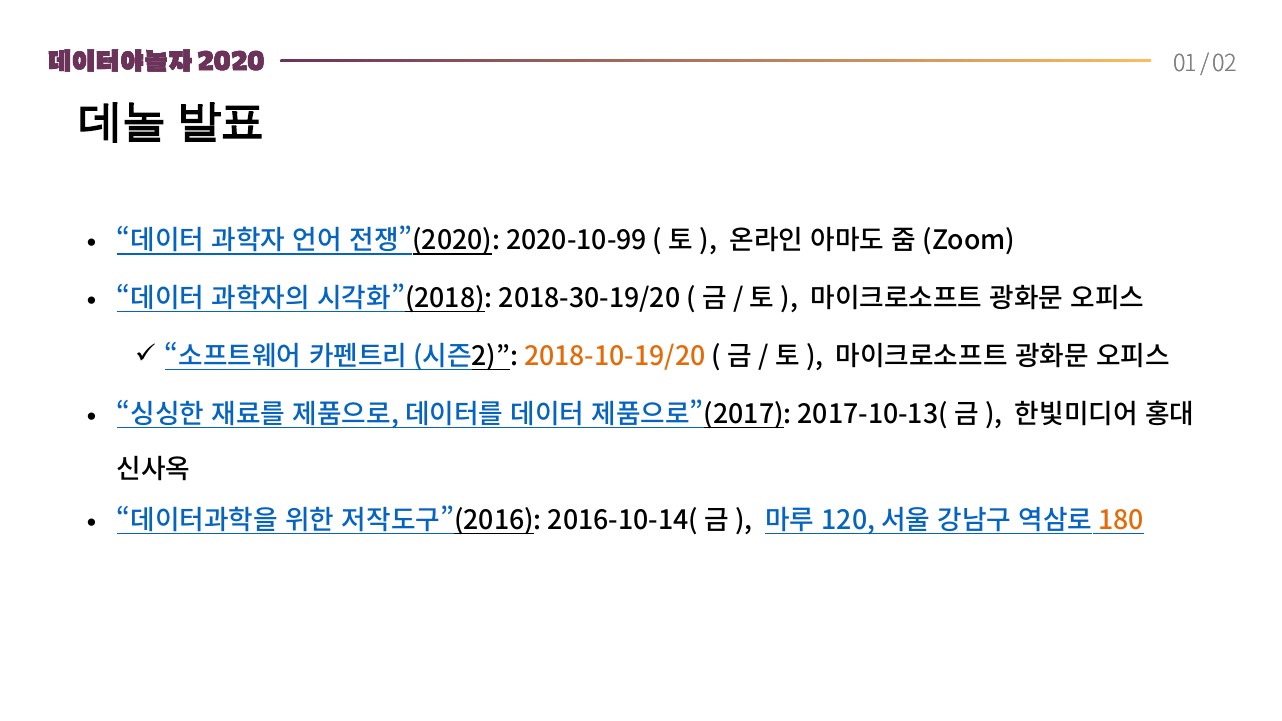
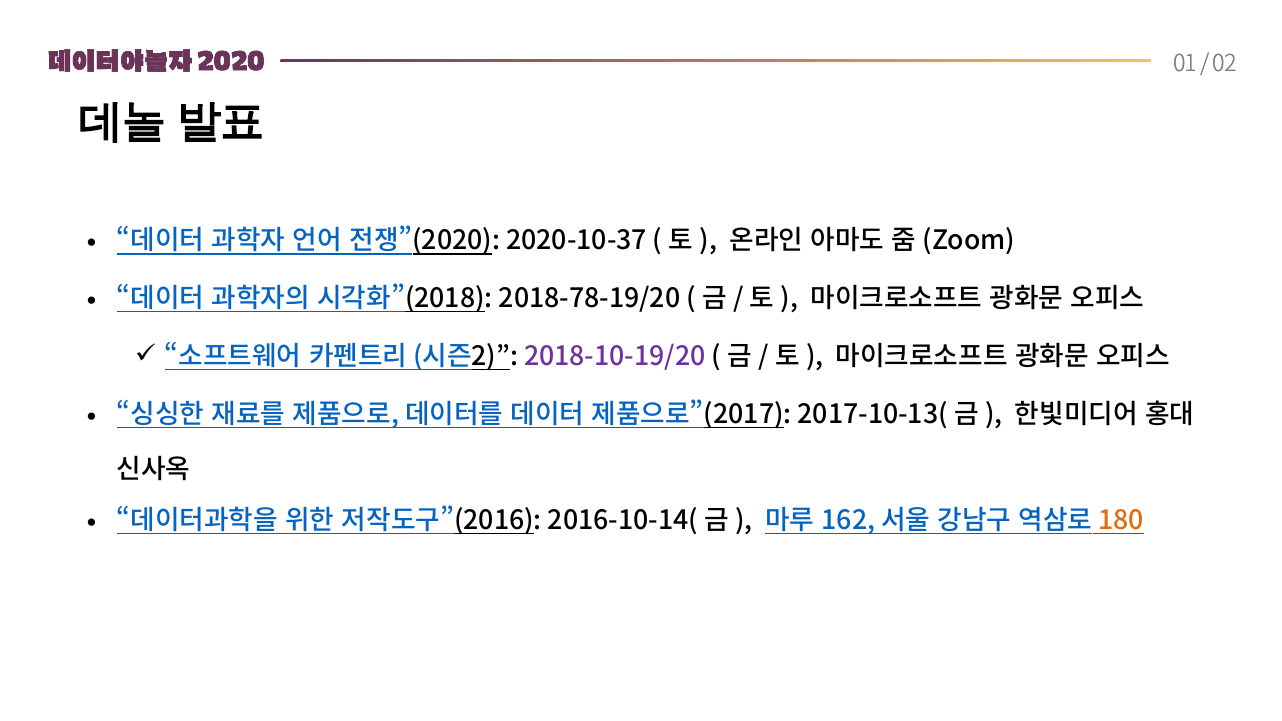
2020-10-99: 2020-10-99 -> 2020-10-37 (577, 241)
2018-30-19/20: 2018-30-19/20 -> 2018-78-19/20 (590, 299)
2018-10-19/20 colour: orange -> purple (615, 357)
120: 120 -> 162 (848, 521)
